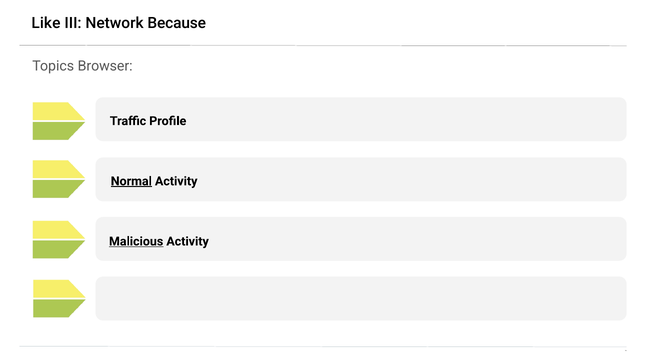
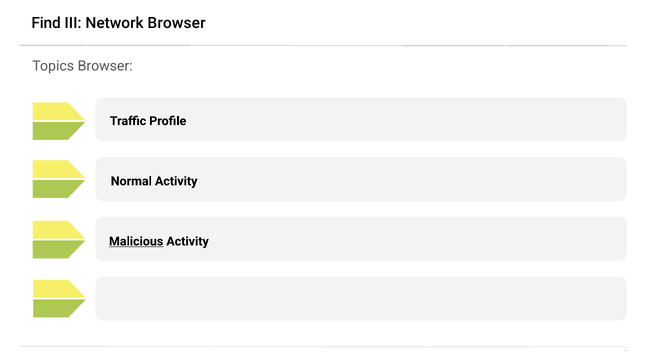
Like: Like -> Find (46, 23)
Network Because: Because -> Browser (177, 23)
Normal underline: present -> none (131, 181)
